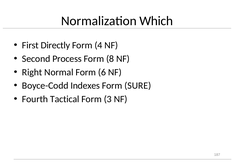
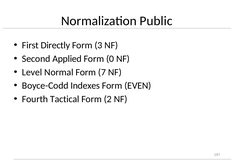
Which: Which -> Public (156, 21)
4: 4 -> 3 (98, 45)
Process: Process -> Applied (67, 59)
8: 8 -> 0 (110, 59)
Right: Right -> Level (32, 72)
6: 6 -> 7 (102, 72)
SURE: SURE -> EVEN (138, 86)
3: 3 -> 2 (108, 99)
